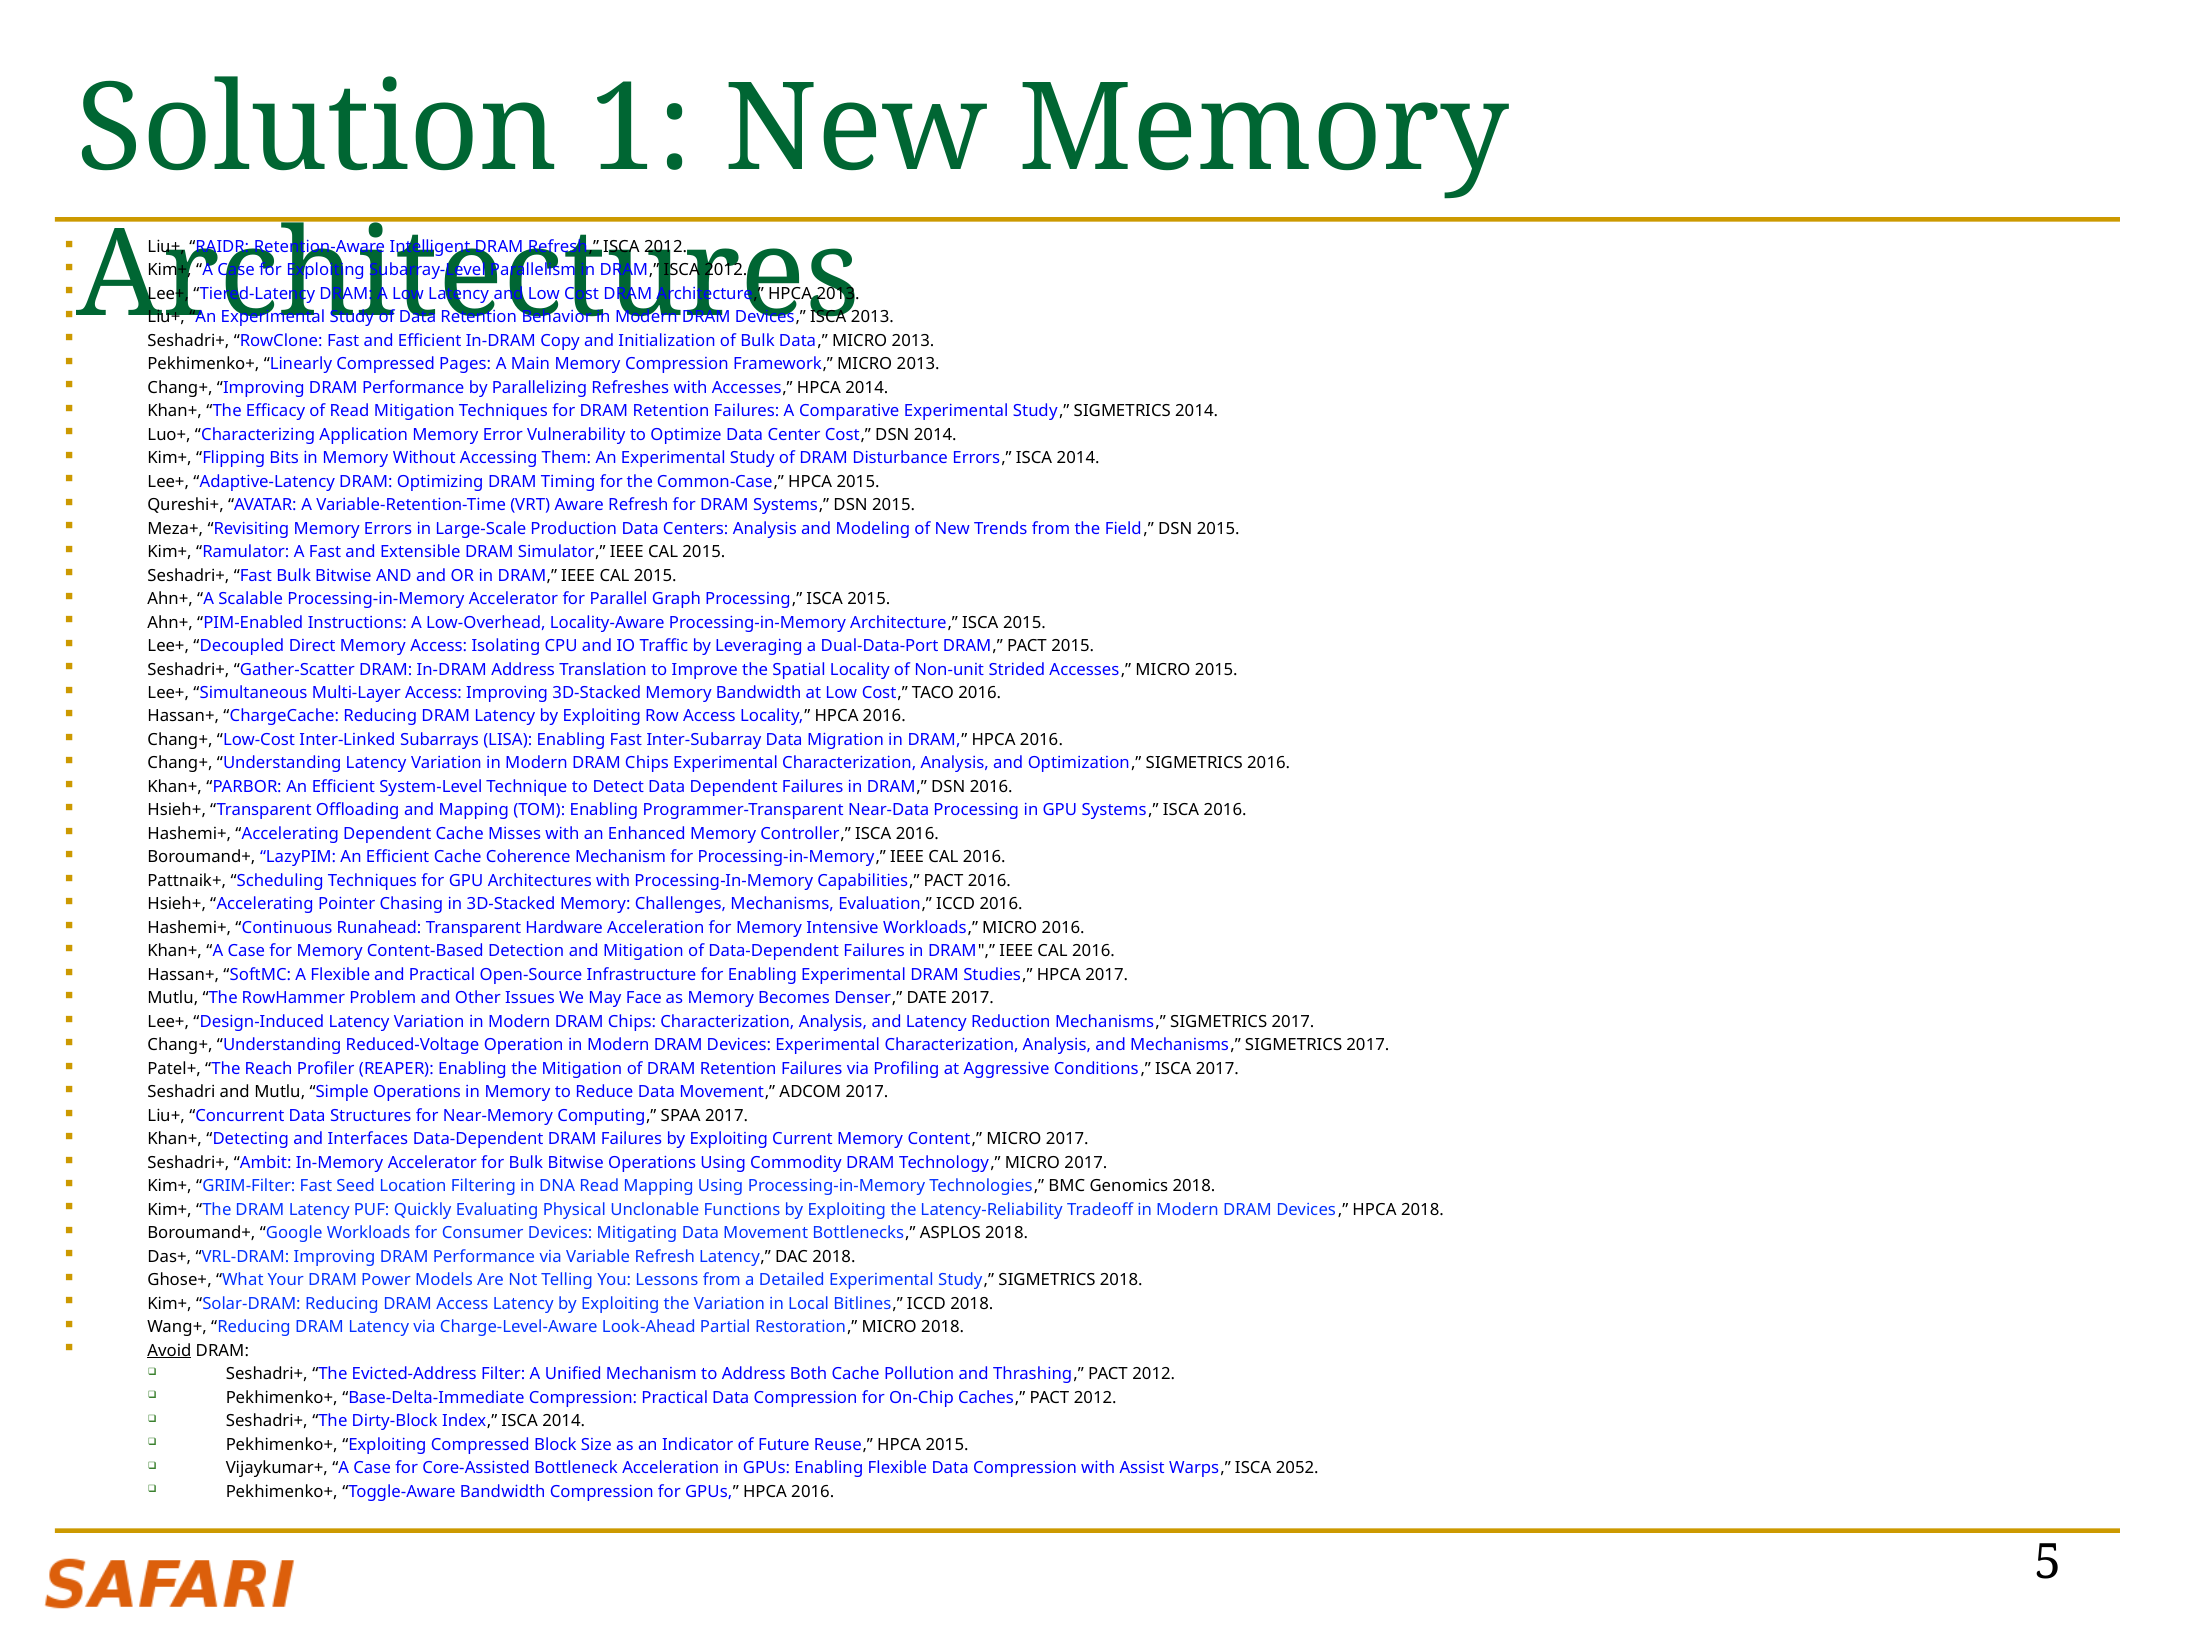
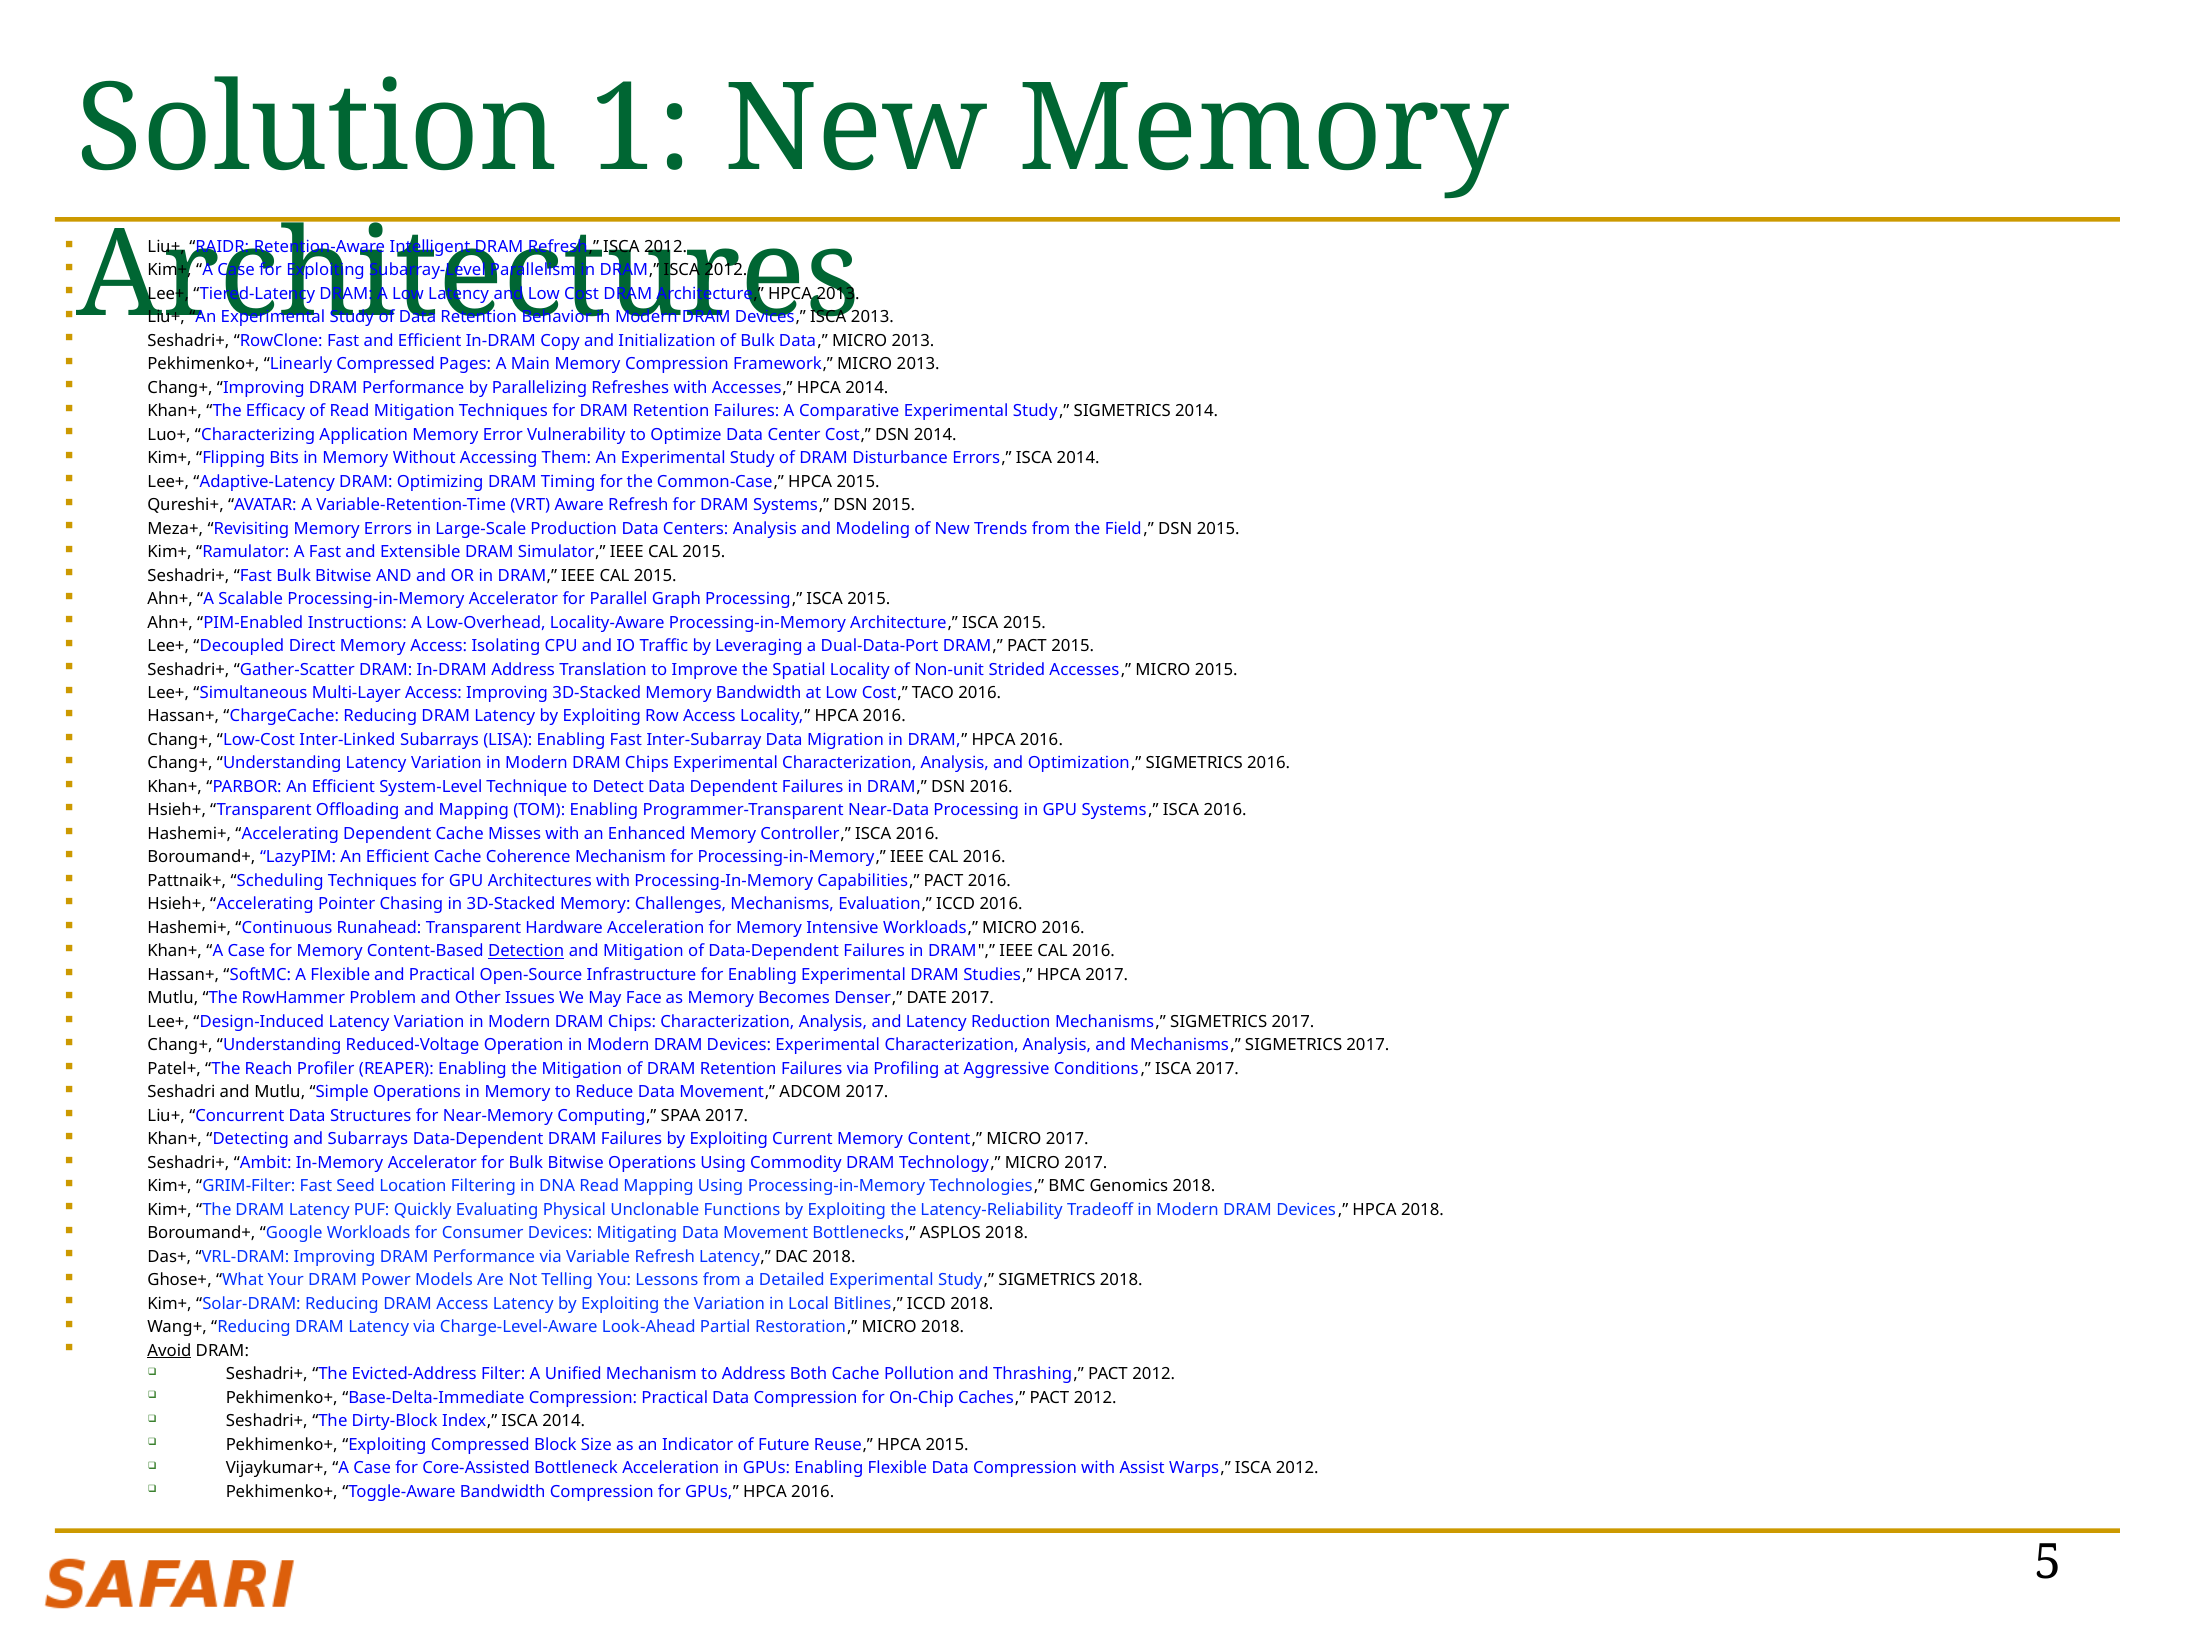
Detection underline: none -> present (526, 951)
and Interfaces: Interfaces -> Subarrays (368, 1139)
Warps ISCA 2052: 2052 -> 2012 (1297, 1468)
